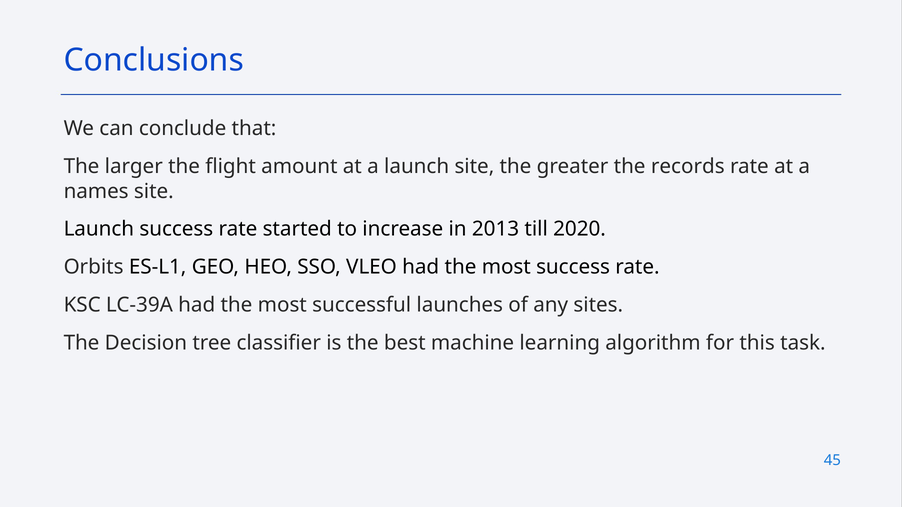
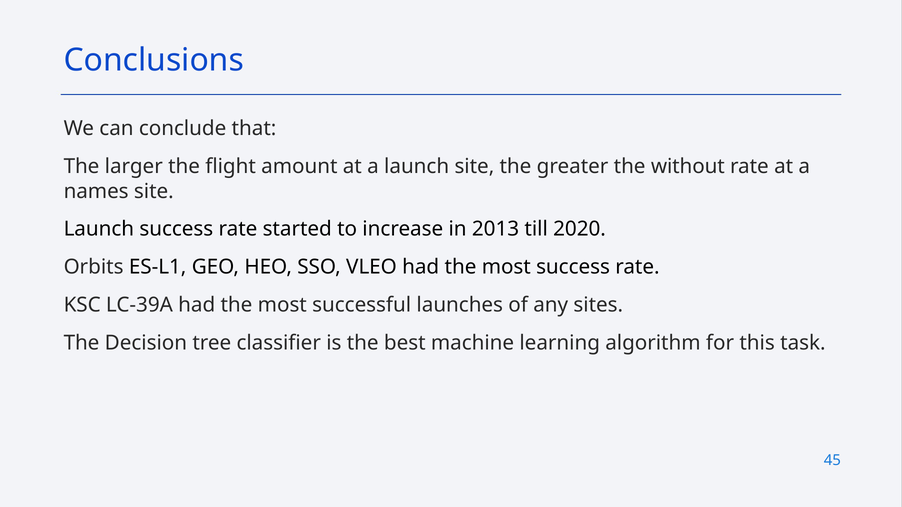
records: records -> without (688, 167)
